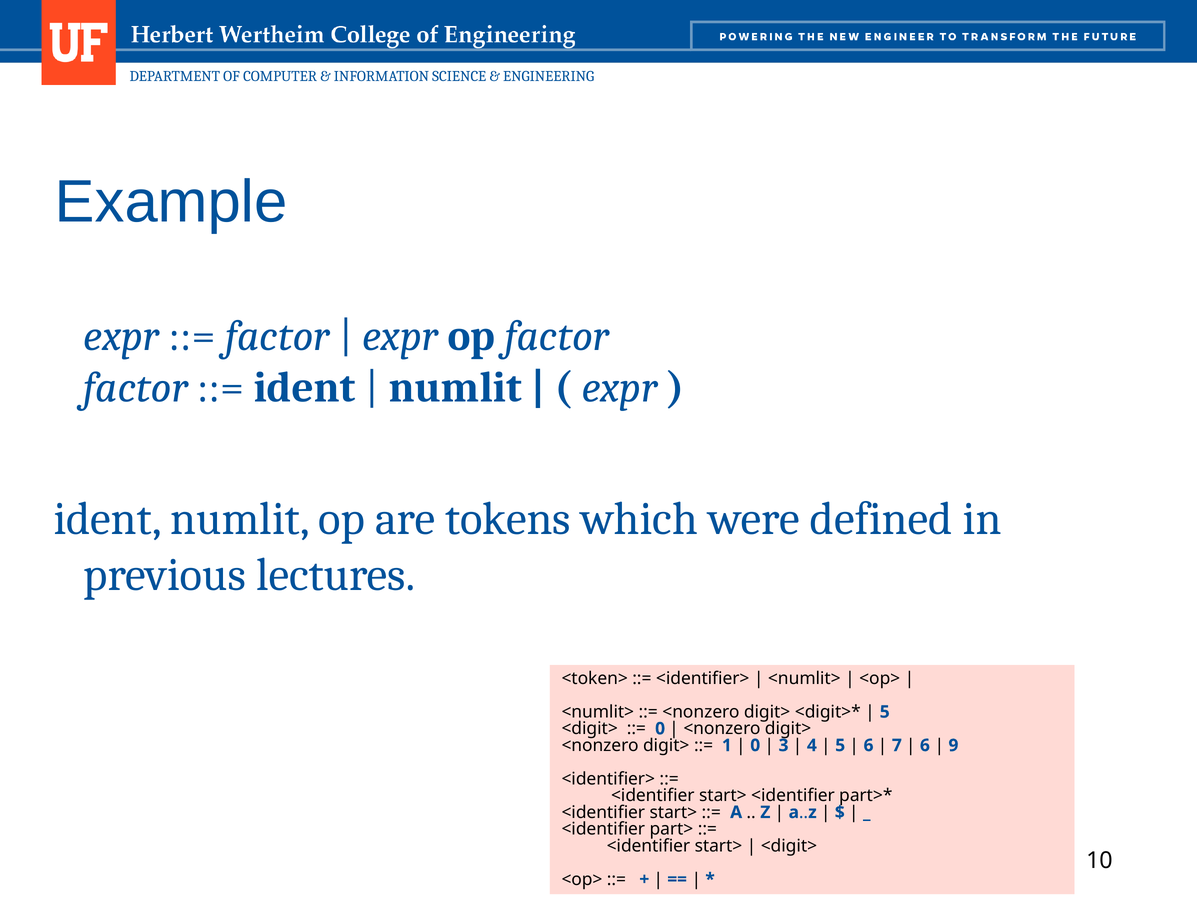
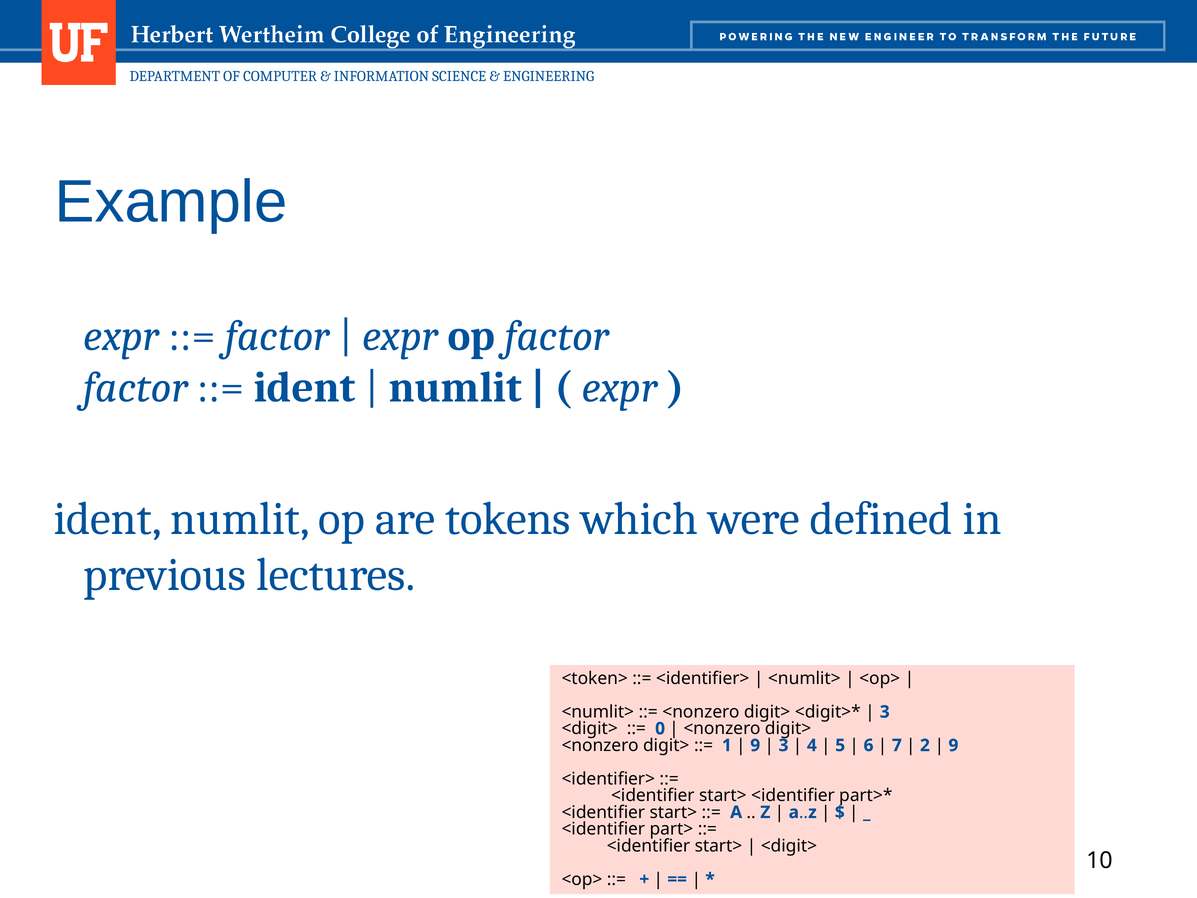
5: 5 -> 3 (885, 712)
0: 0 -> 9 (755, 745)
6: 6 -> 2 (925, 745)
